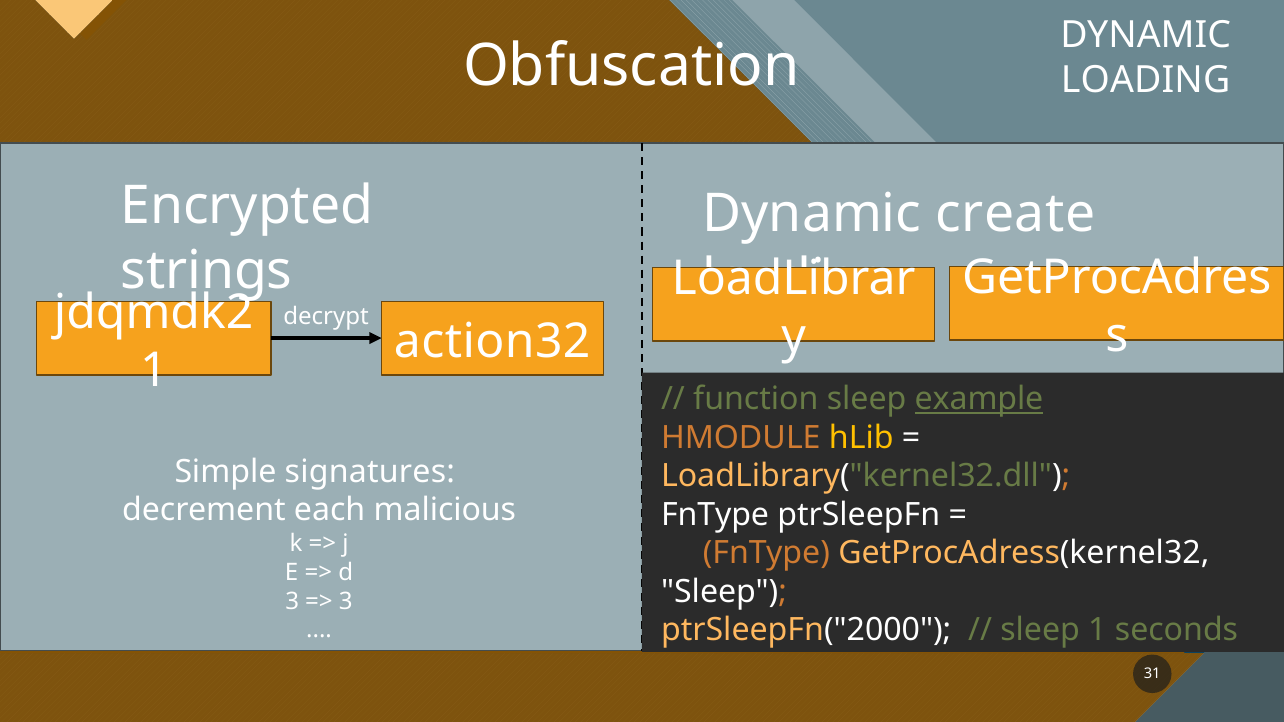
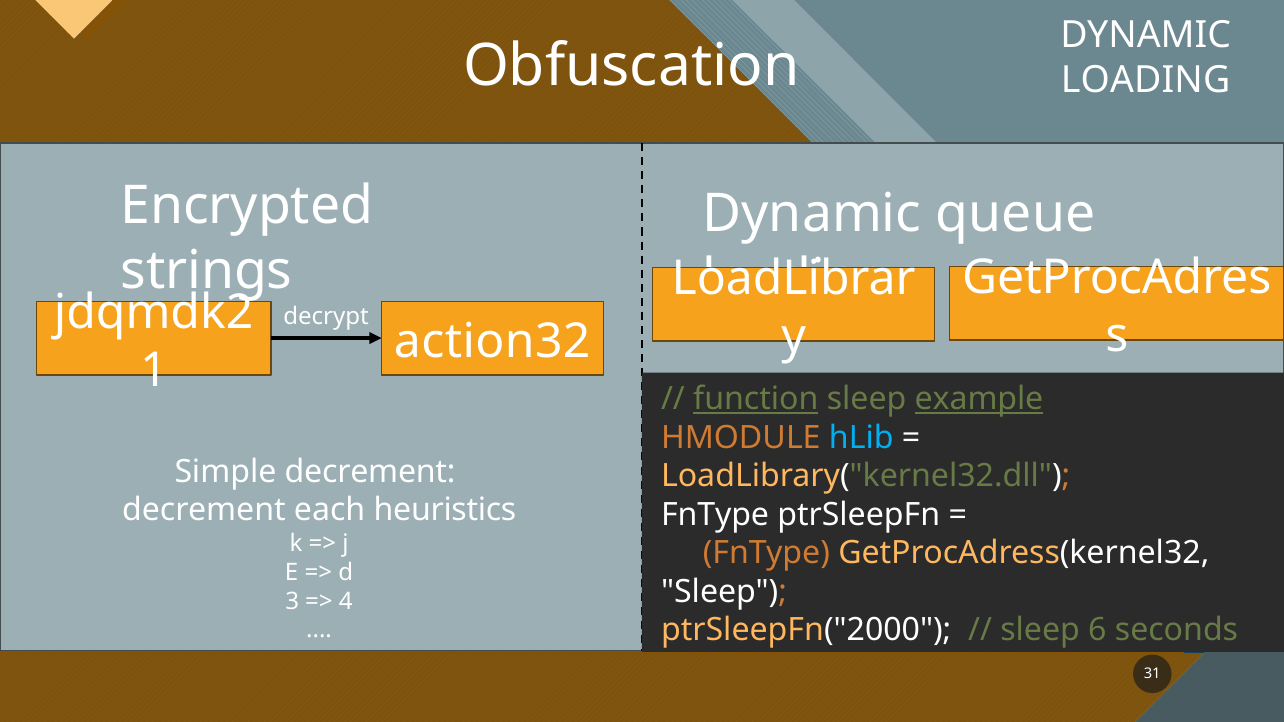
create: create -> queue (1016, 214)
function underline: none -> present (756, 399)
hLib colour: yellow -> light blue (861, 438)
Simple signatures: signatures -> decrement (370, 472)
malicious: malicious -> heuristics (445, 510)
3: 3 -> 4 (346, 601)
sleep 1: 1 -> 6 (1097, 630)
